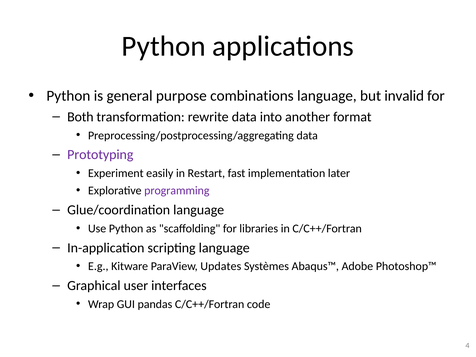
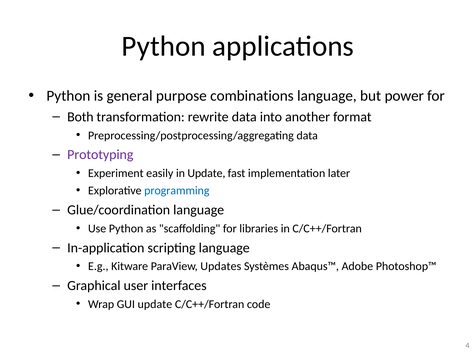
invalid: invalid -> power (404, 96)
in Restart: Restart -> Update (206, 173)
programming colour: purple -> blue (177, 191)
GUI pandas: pandas -> update (155, 304)
